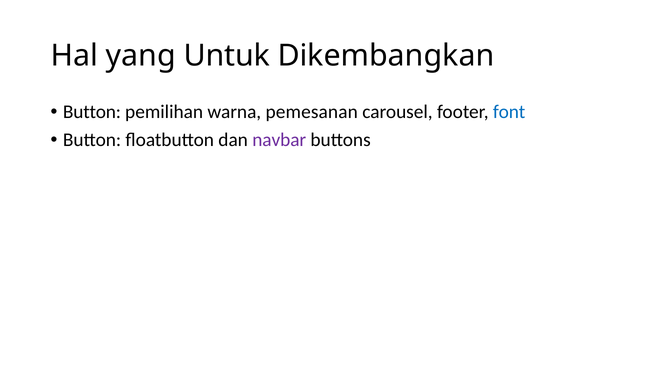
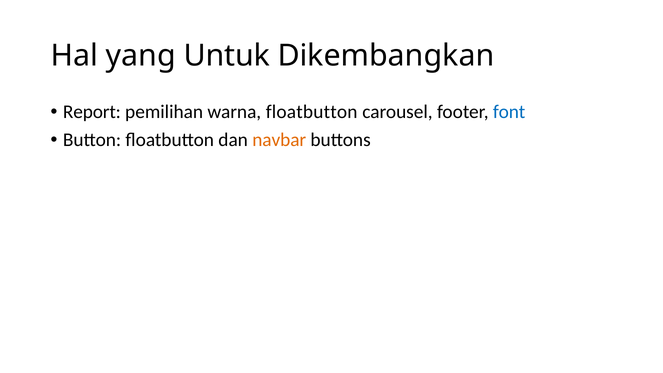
Button: Button -> Report (92, 112)
warna pemesanan: pemesanan -> floatbutton (312, 112)
navbar colour: purple -> orange (279, 140)
